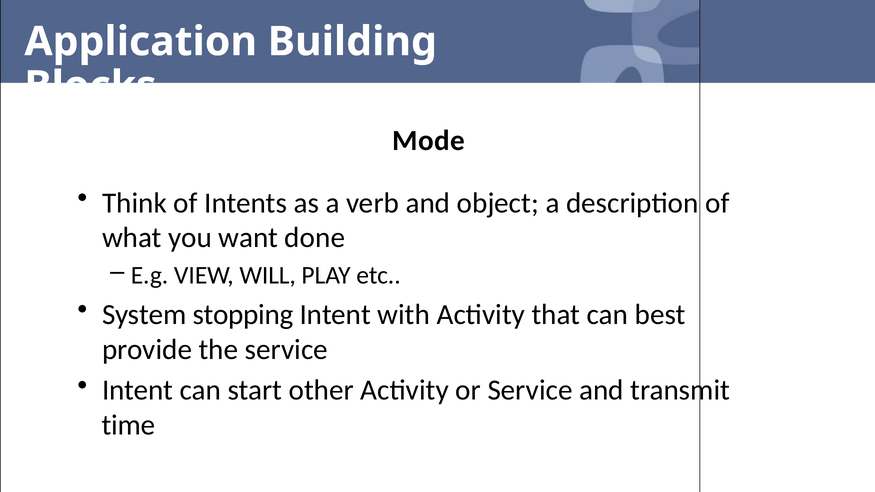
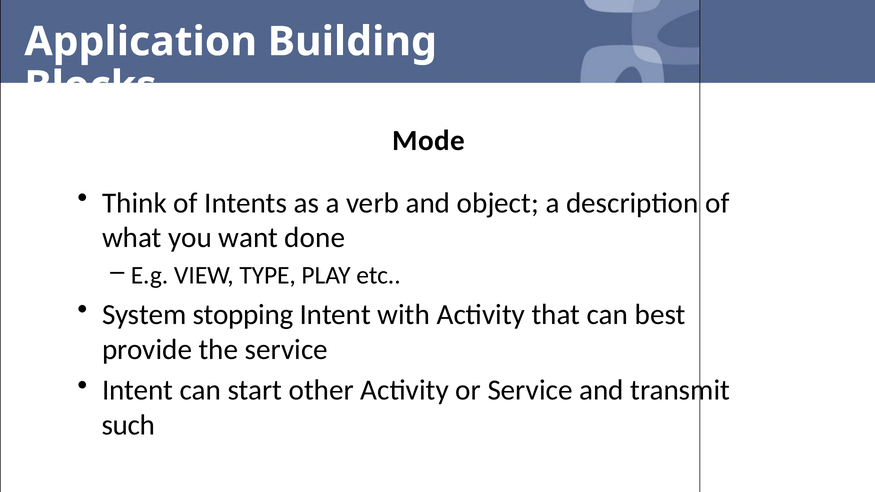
WILL: WILL -> TYPE (268, 276)
time: time -> such (128, 425)
